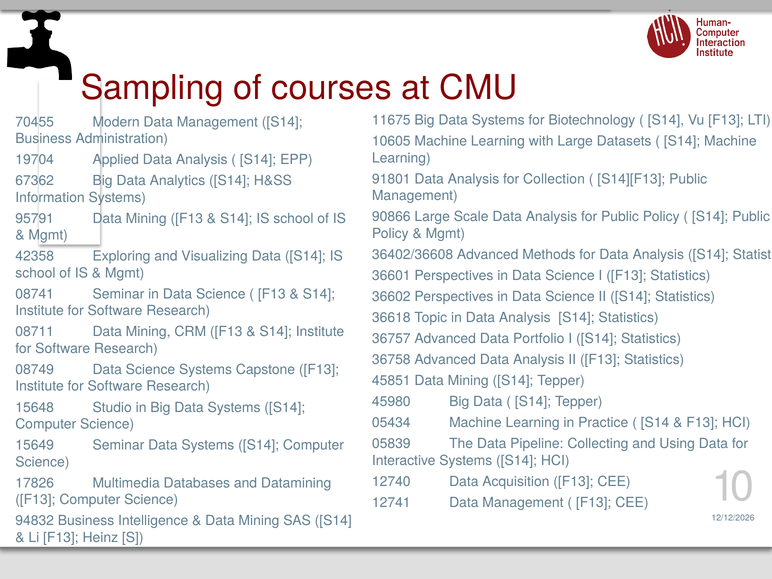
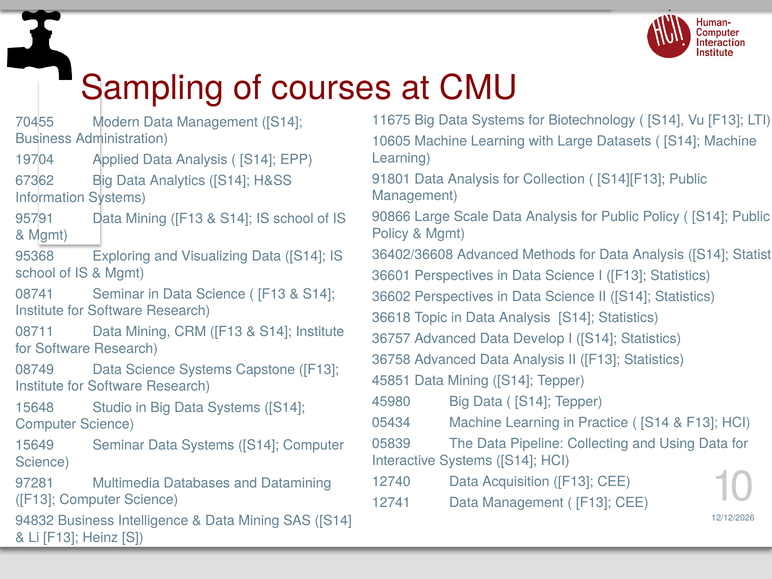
42358: 42358 -> 95368 (35, 256)
Portfolio: Portfolio -> Develop (539, 339)
17826: 17826 -> 97281 (35, 483)
